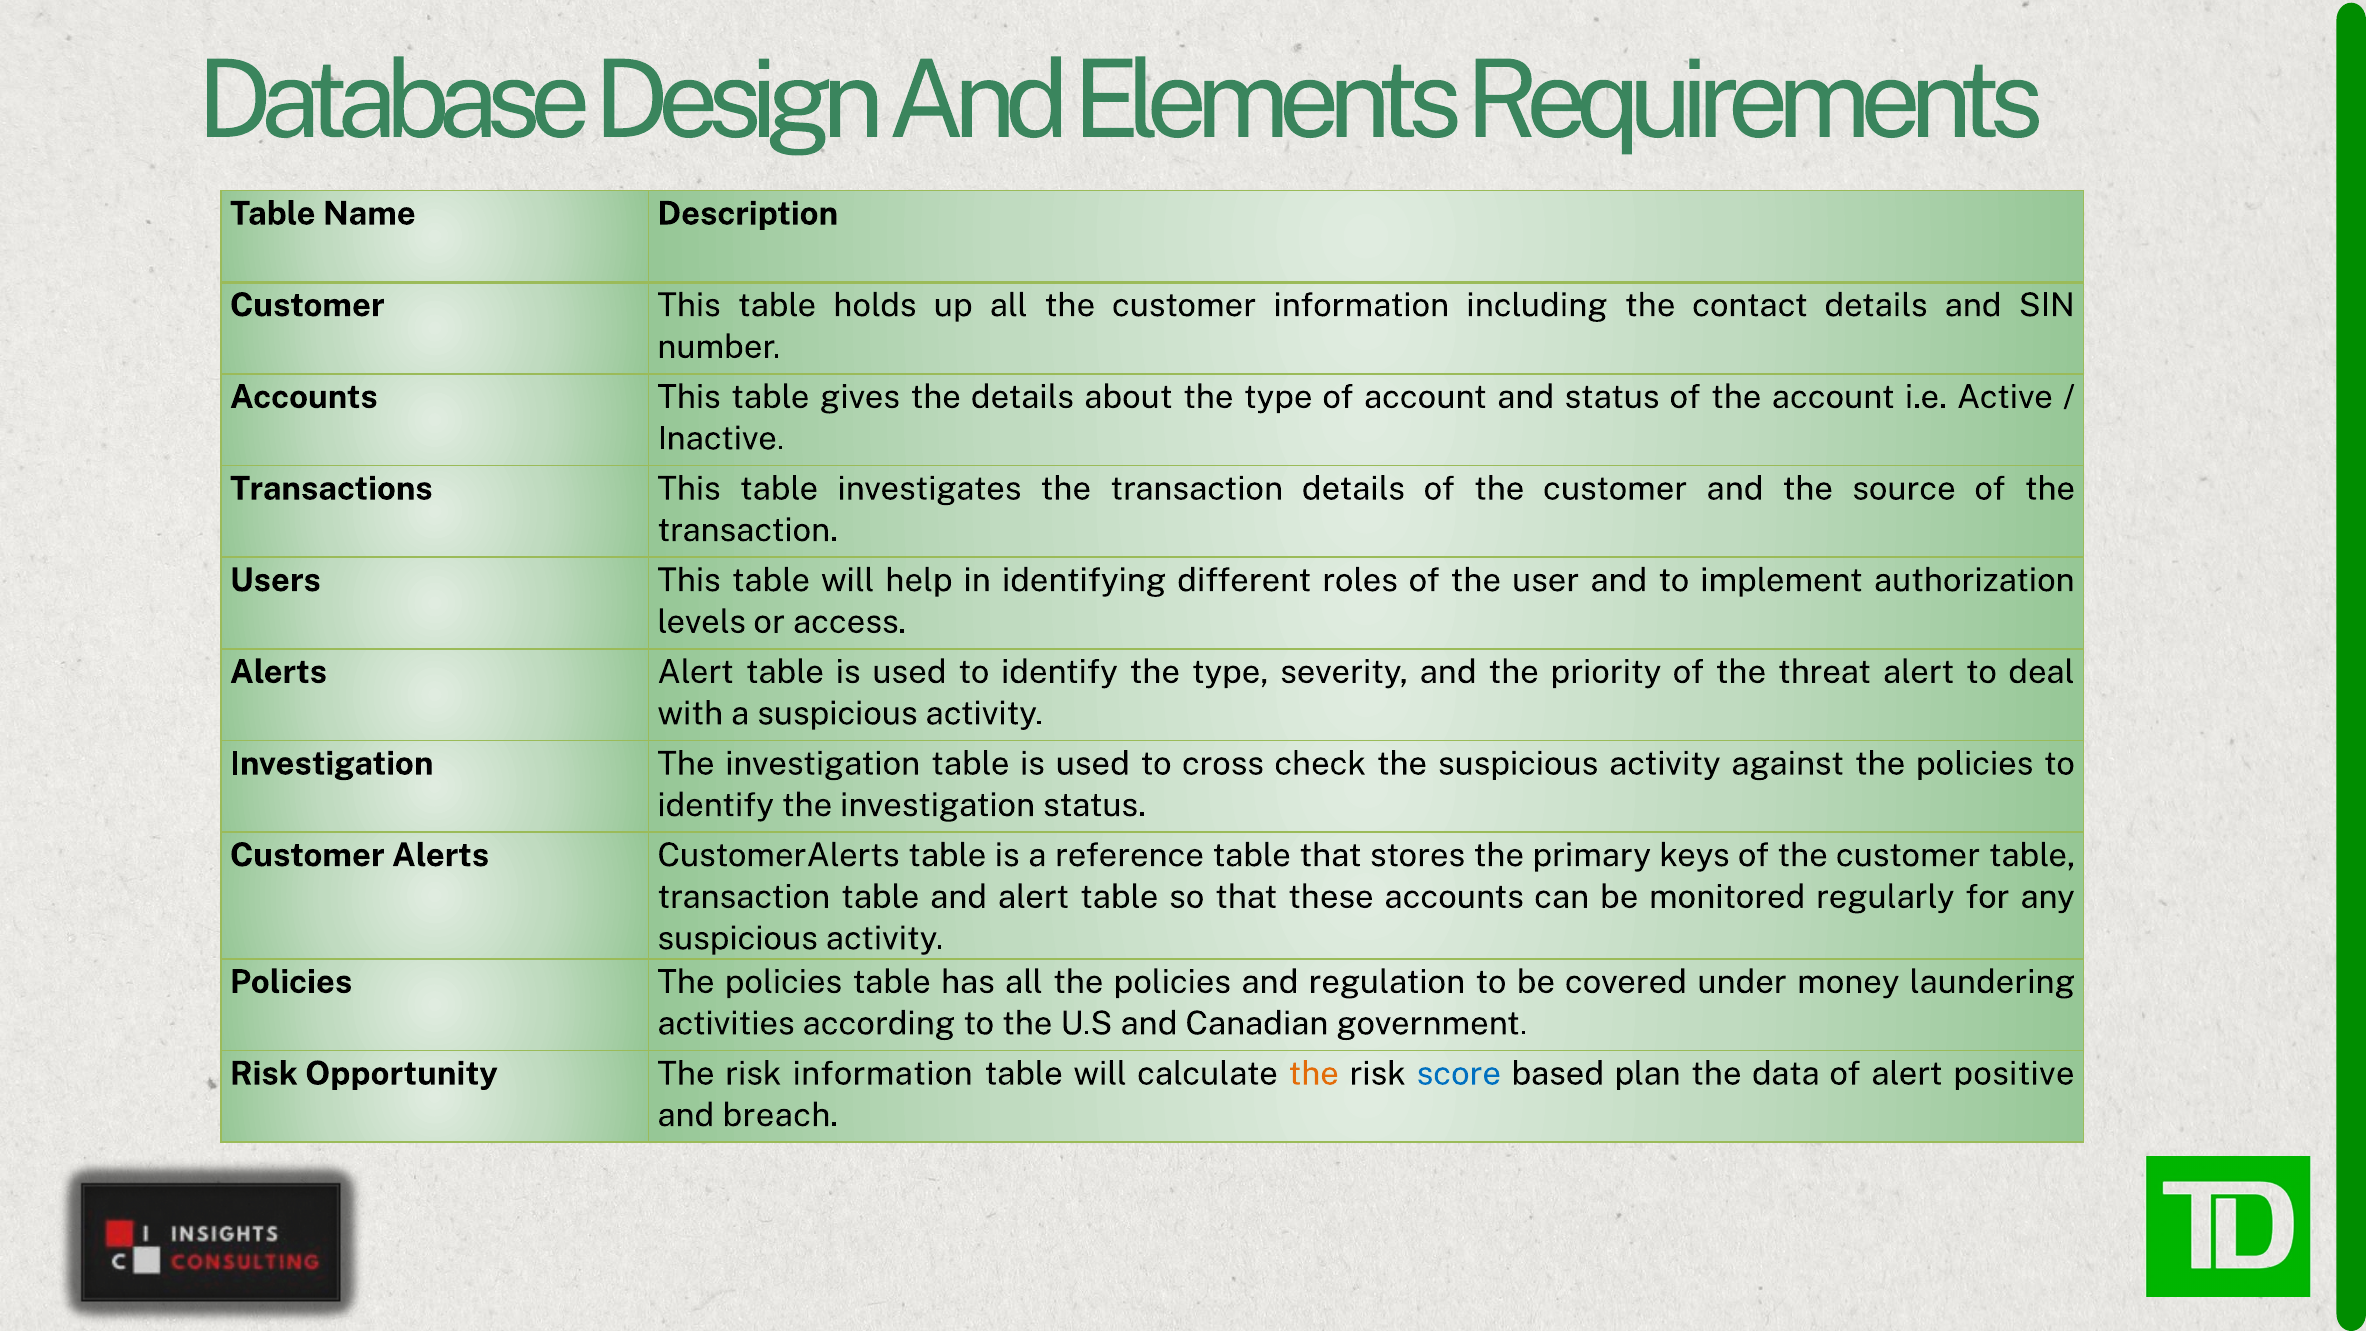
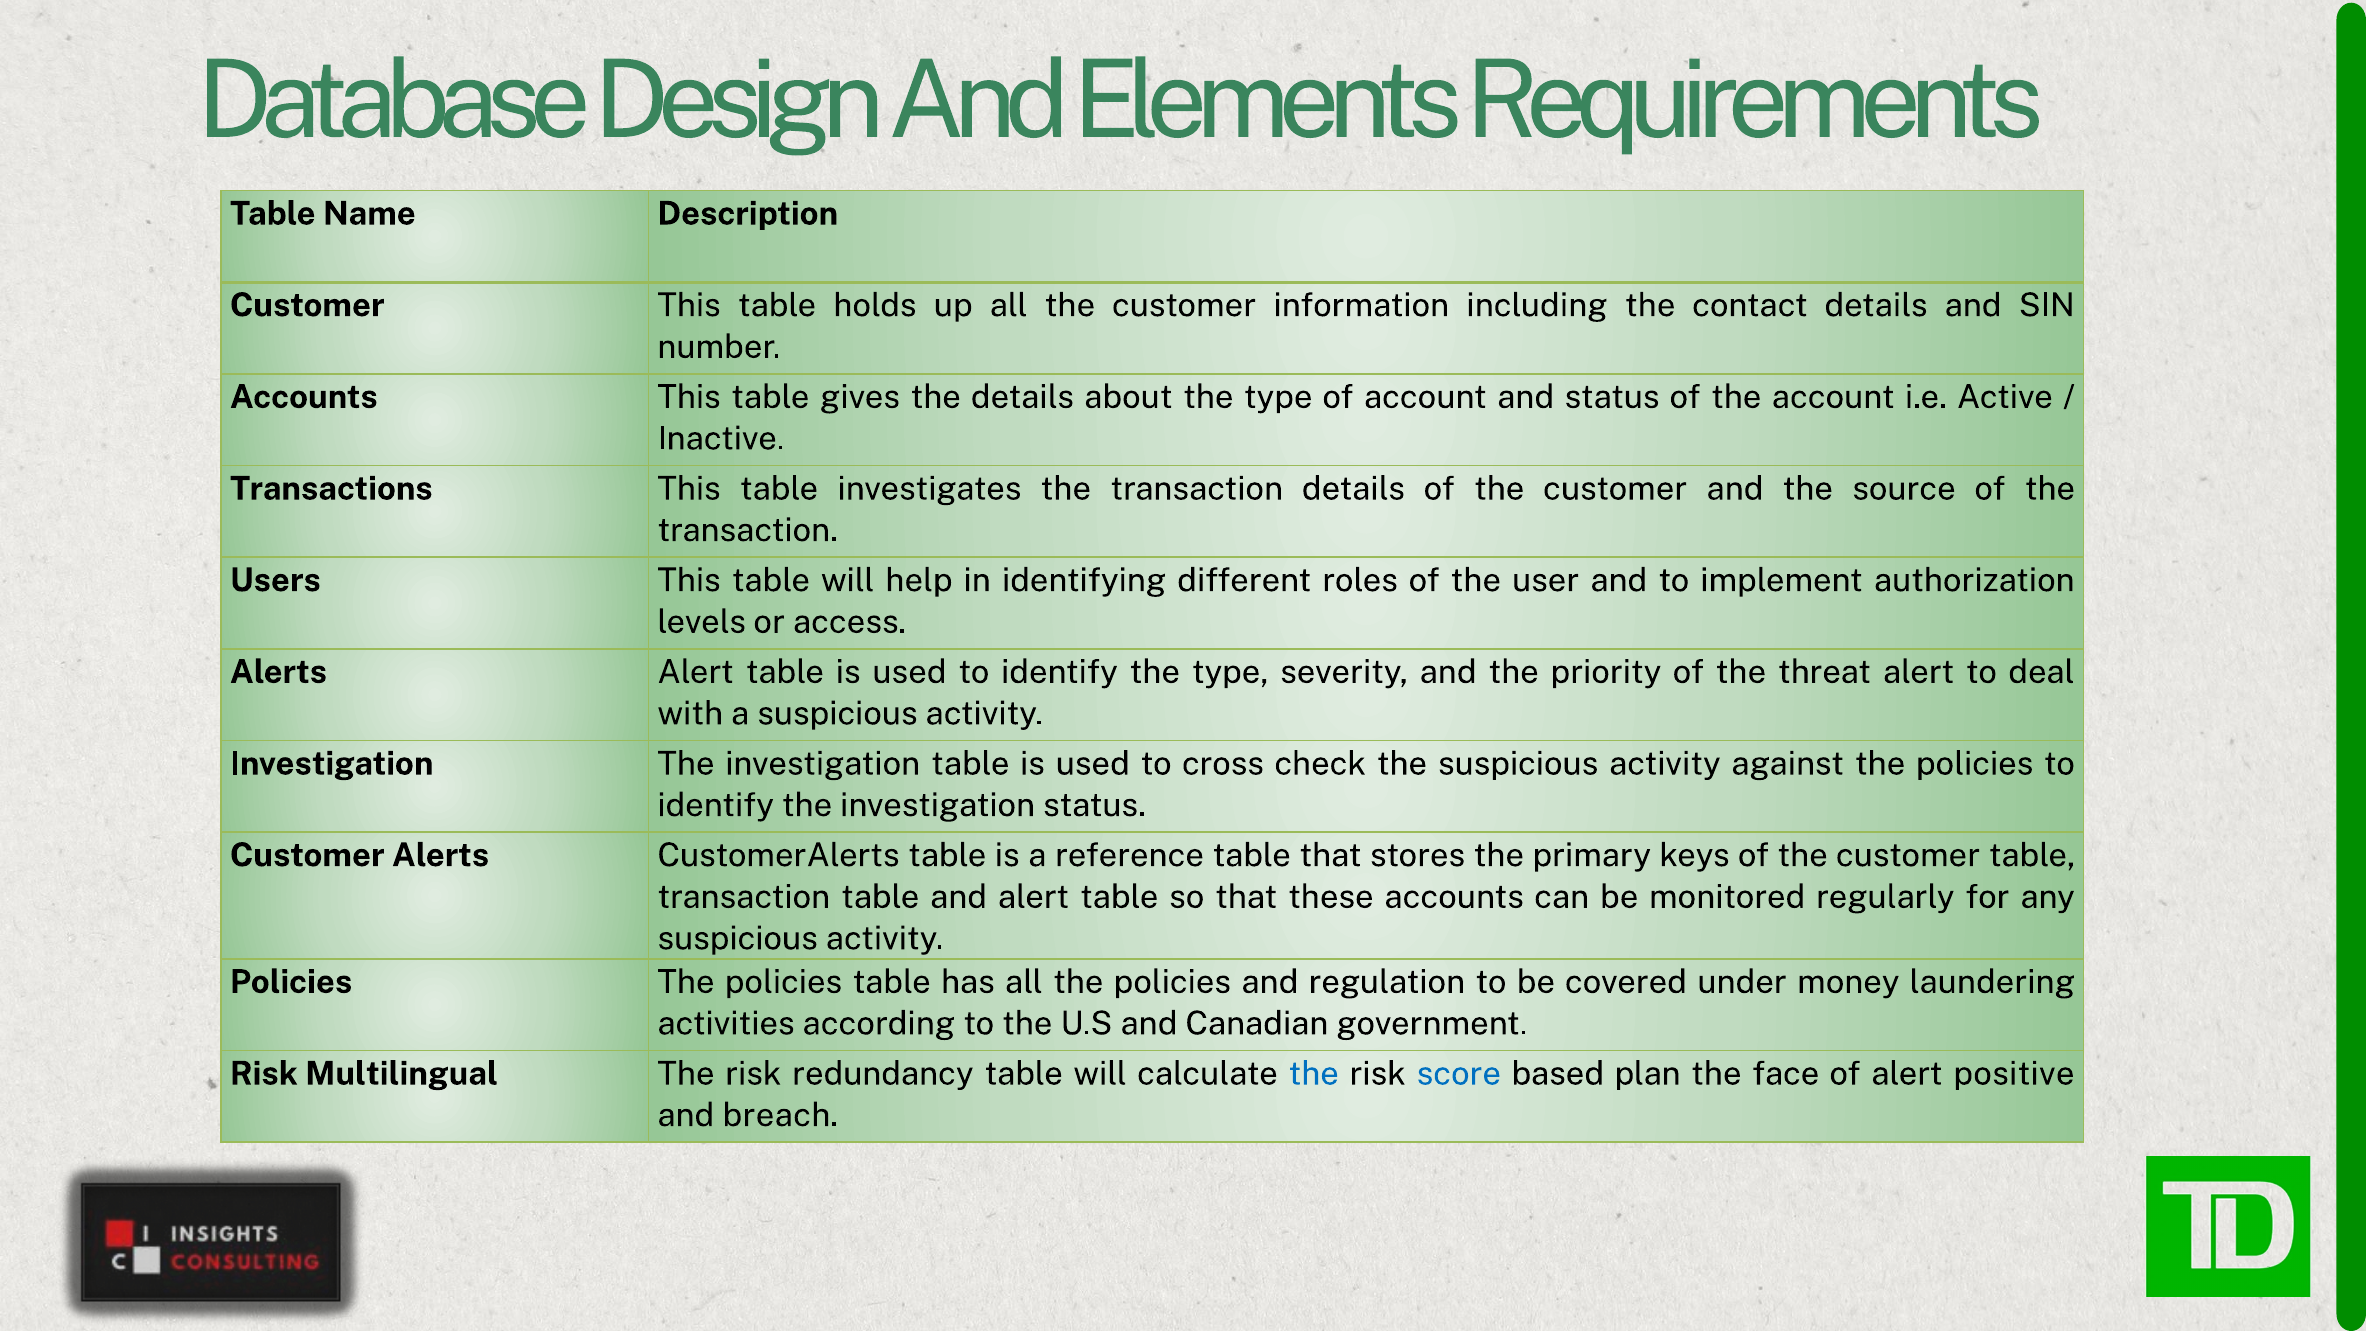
Opportunity: Opportunity -> Multilingual (402, 1074)
risk information: information -> redundancy (883, 1074)
the colour: orange -> blue (1314, 1074)
data: data -> face (1786, 1074)
